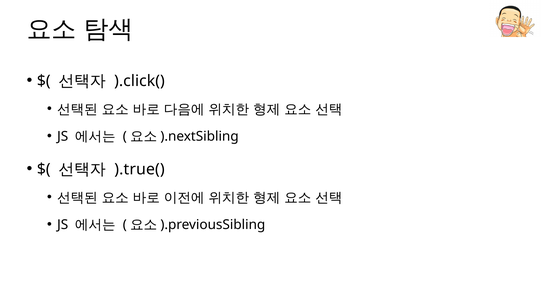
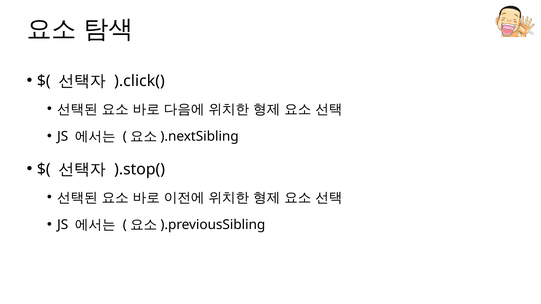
).true(: ).true( -> ).stop( (140, 169)
